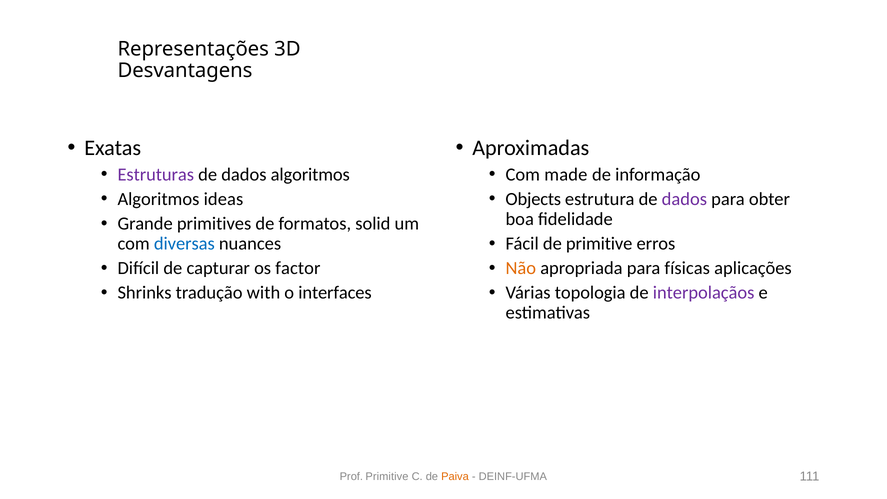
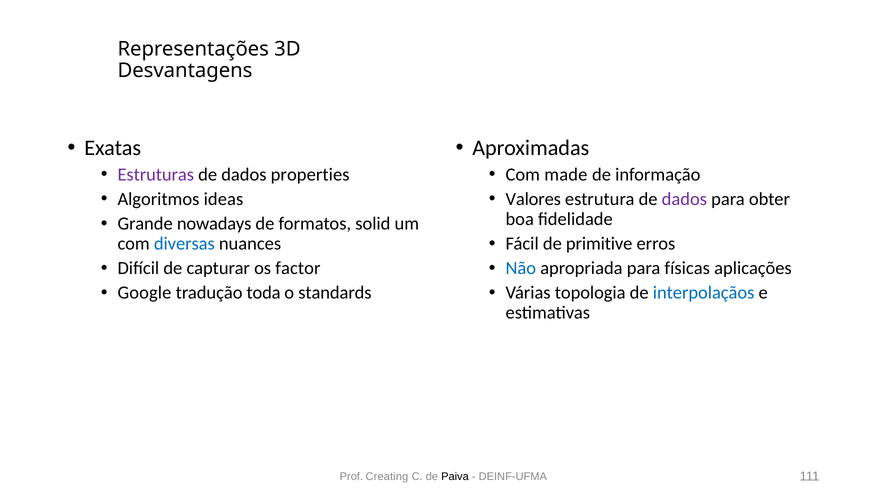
dados algoritmos: algoritmos -> properties (310, 175)
Objects: Objects -> Valores (533, 199)
primitives: primitives -> nowadays (214, 224)
Não colour: orange -> blue (521, 268)
Shrinks: Shrinks -> Google (144, 293)
with: with -> toda (264, 293)
interfaces: interfaces -> standards (335, 293)
interpolaçãos colour: purple -> blue (704, 293)
Prof Primitive: Primitive -> Creating (387, 476)
Paiva colour: orange -> black (455, 476)
